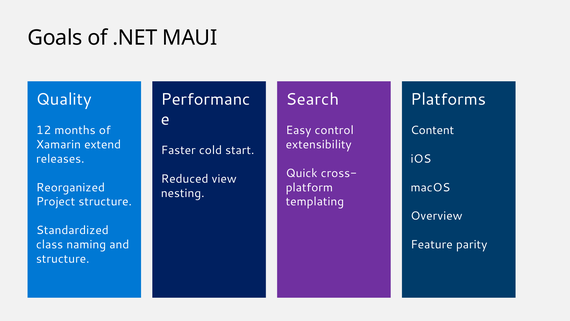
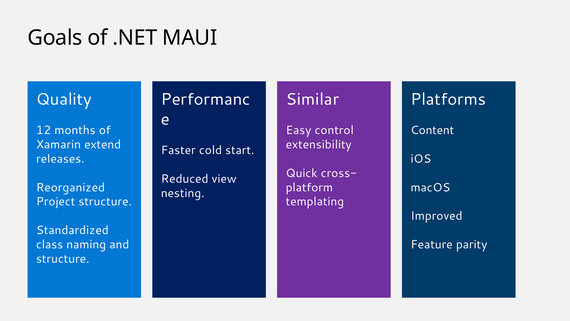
Search: Search -> Similar (312, 99)
Overview: Overview -> Improved (437, 216)
